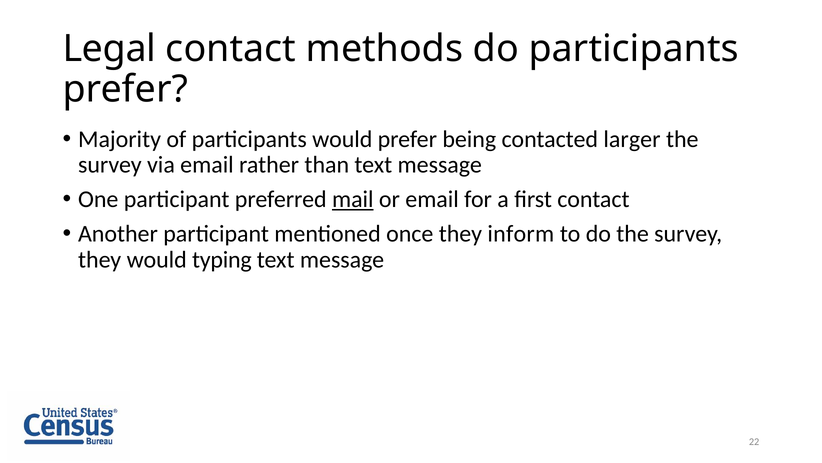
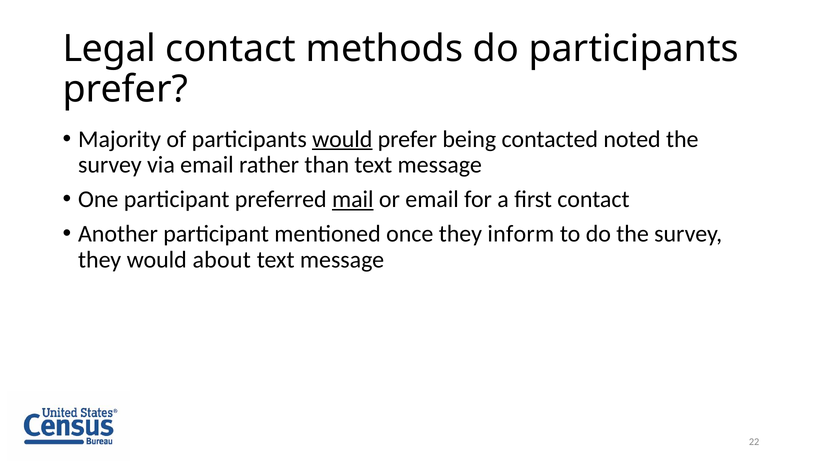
would underline: none -> present (342, 139)
larger: larger -> noted (632, 139)
typing: typing -> about (222, 259)
